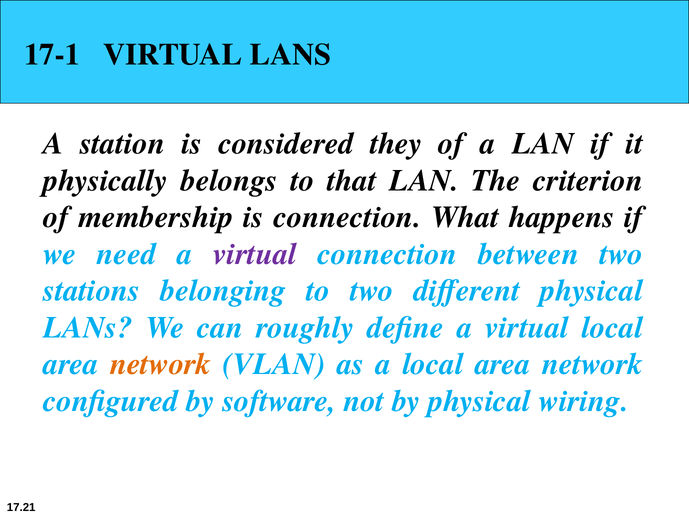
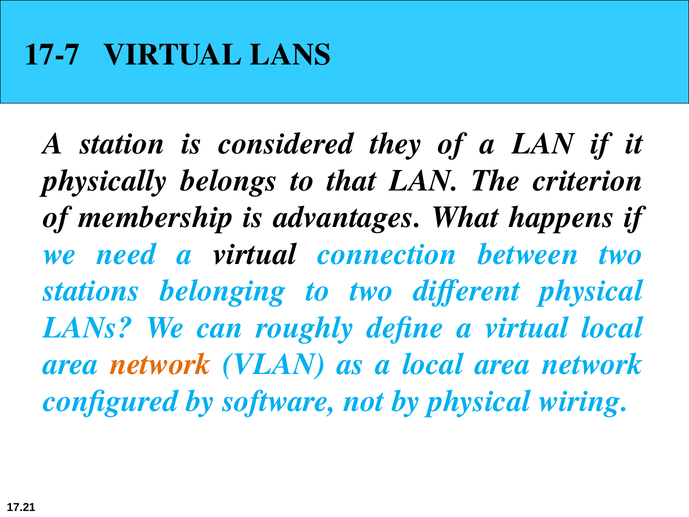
17-1: 17-1 -> 17-7 (52, 55)
is connection: connection -> advantages (347, 217)
virtual colour: purple -> black (255, 254)
